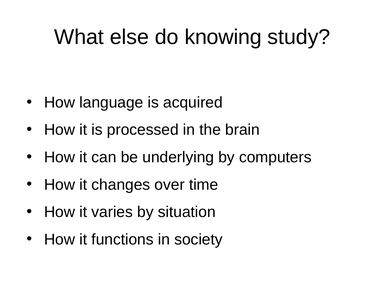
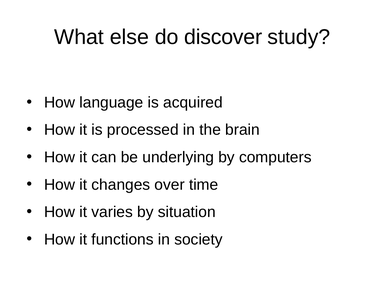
knowing: knowing -> discover (223, 37)
